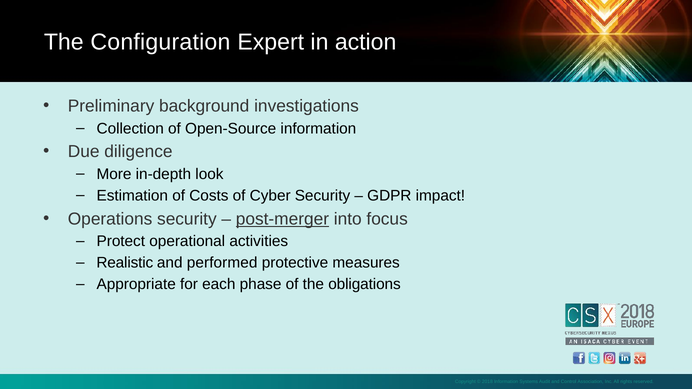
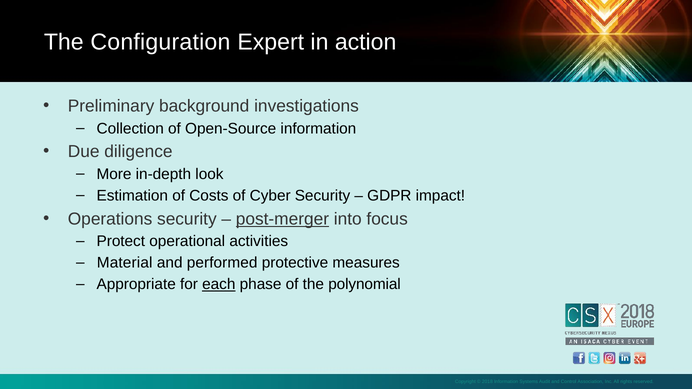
Realistic: Realistic -> Material (125, 263)
each underline: none -> present (219, 285)
obligations: obligations -> polynomial (364, 285)
